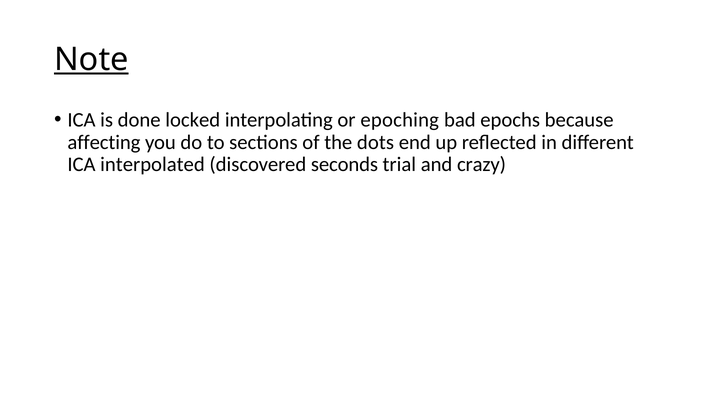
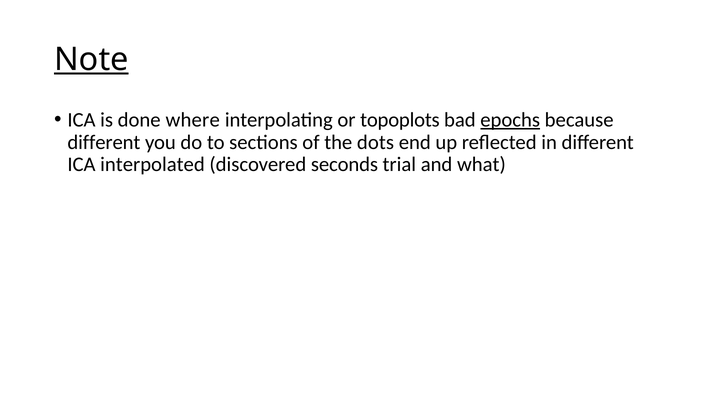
locked: locked -> where (193, 120)
epoching: epoching -> topoplots (400, 120)
epochs underline: none -> present (510, 120)
affecting: affecting -> different (104, 142)
crazy: crazy -> what (481, 165)
